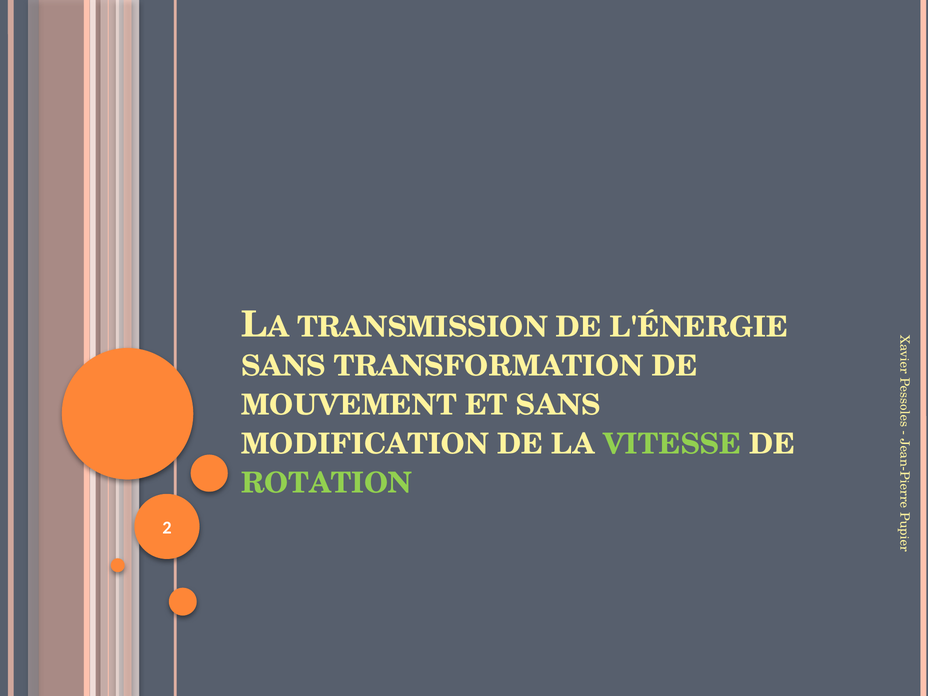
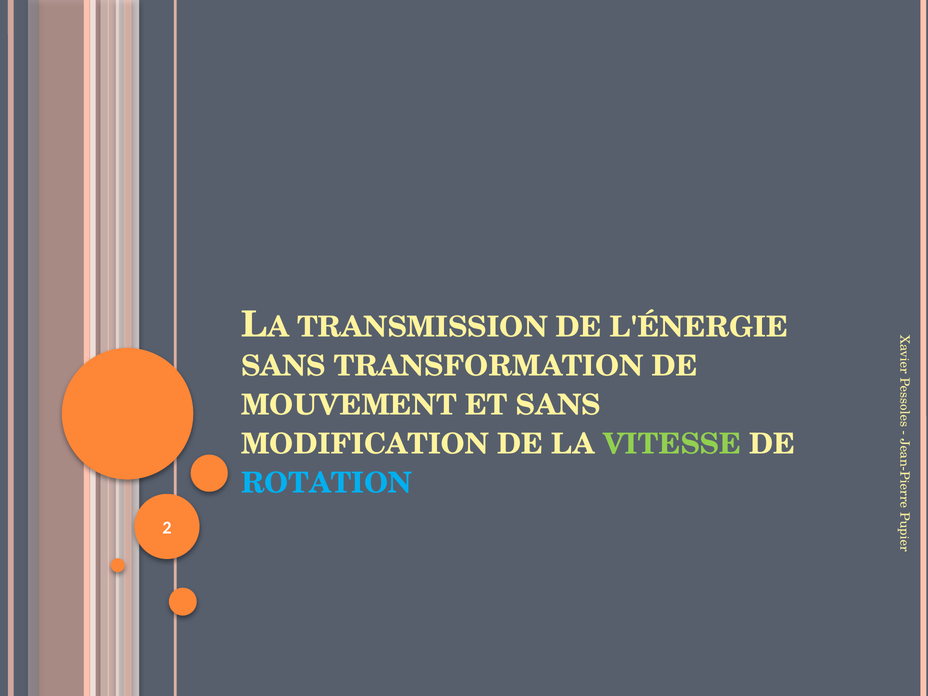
ROTATION colour: light green -> light blue (327, 483)
